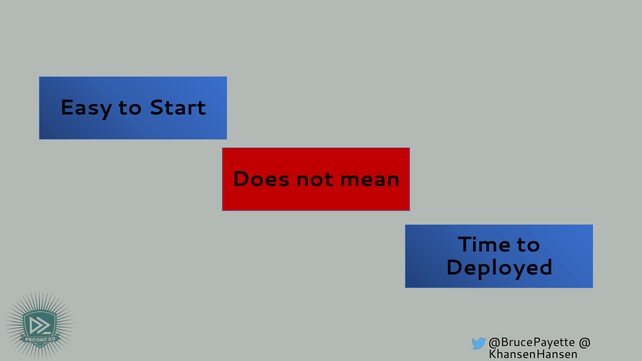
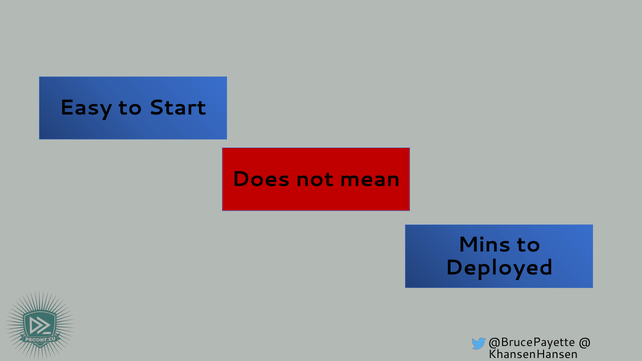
Time: Time -> Mins (484, 245)
